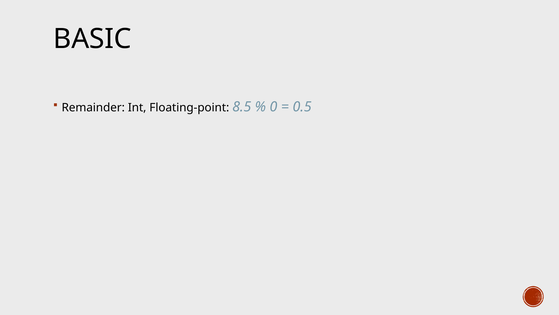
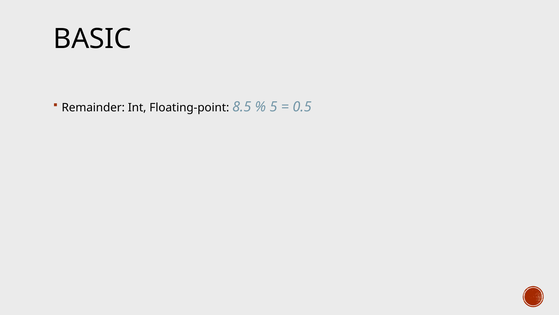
0: 0 -> 5 (274, 107)
